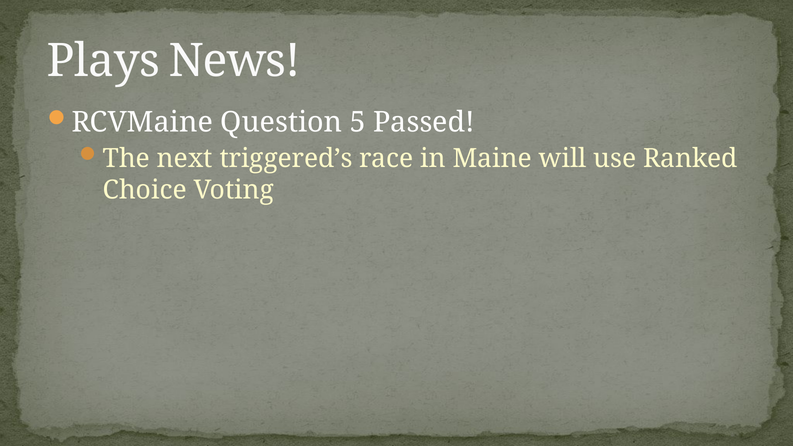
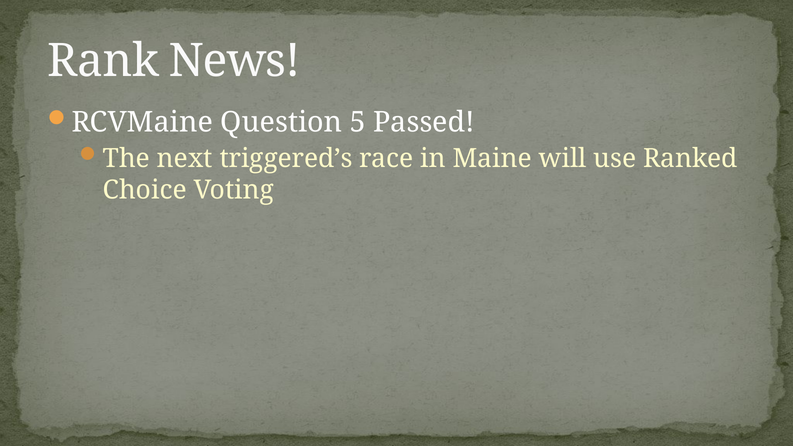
Plays: Plays -> Rank (103, 61)
